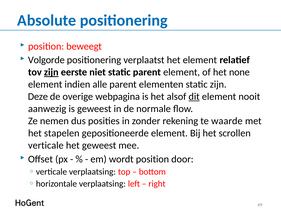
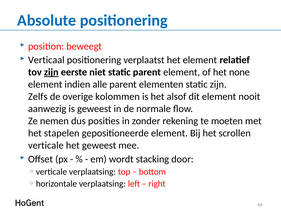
Volgorde: Volgorde -> Verticaal (46, 60)
Deze: Deze -> Zelfs (38, 96)
webpagina: webpagina -> kolommen (118, 96)
dit underline: present -> none (194, 96)
waarde: waarde -> moeten (227, 121)
wordt position: position -> stacking (152, 159)
